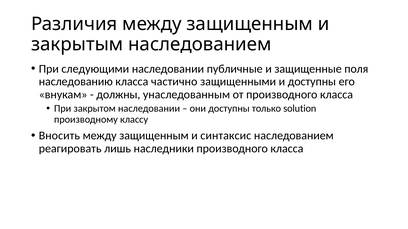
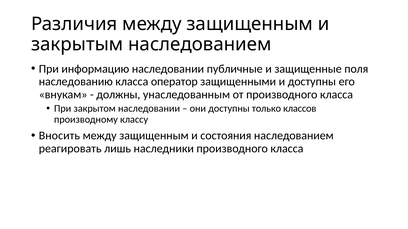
следующими: следующими -> информацию (95, 69)
частично: частично -> оператор (174, 82)
solution: solution -> классов (300, 109)
синтаксис: синтаксис -> состояния (226, 136)
